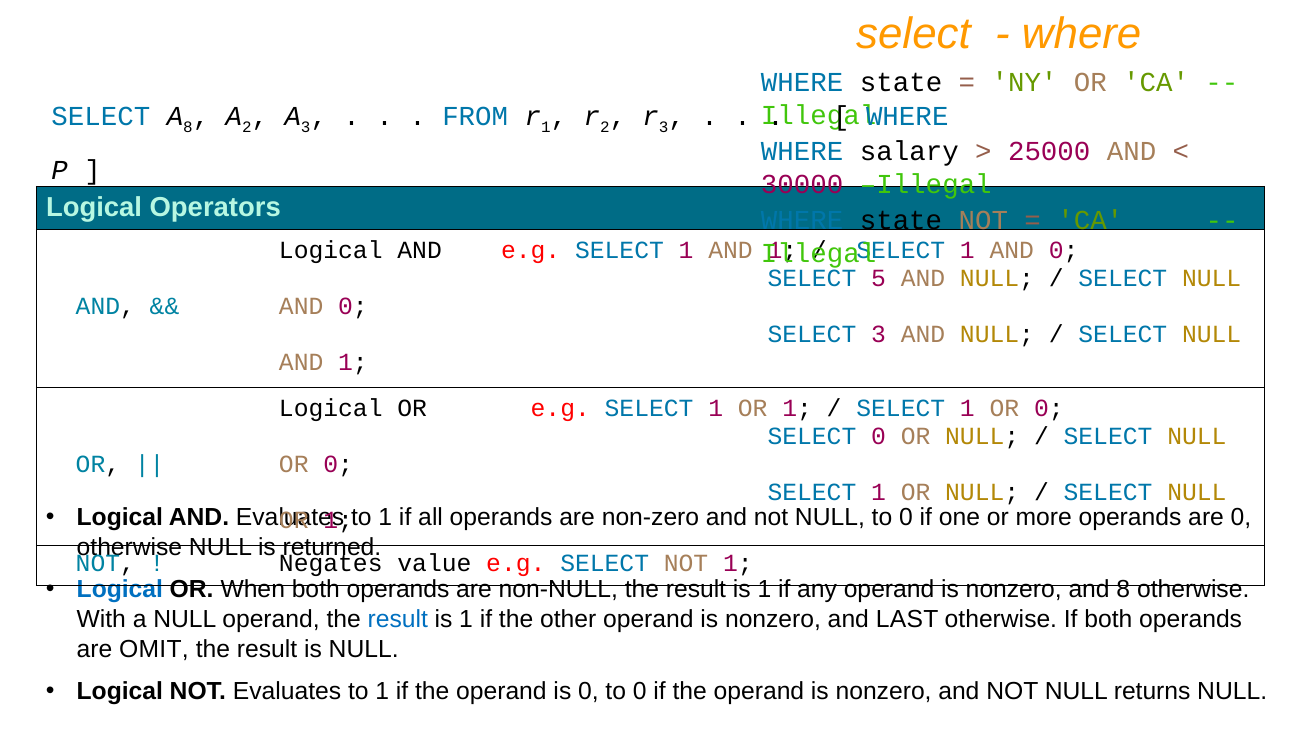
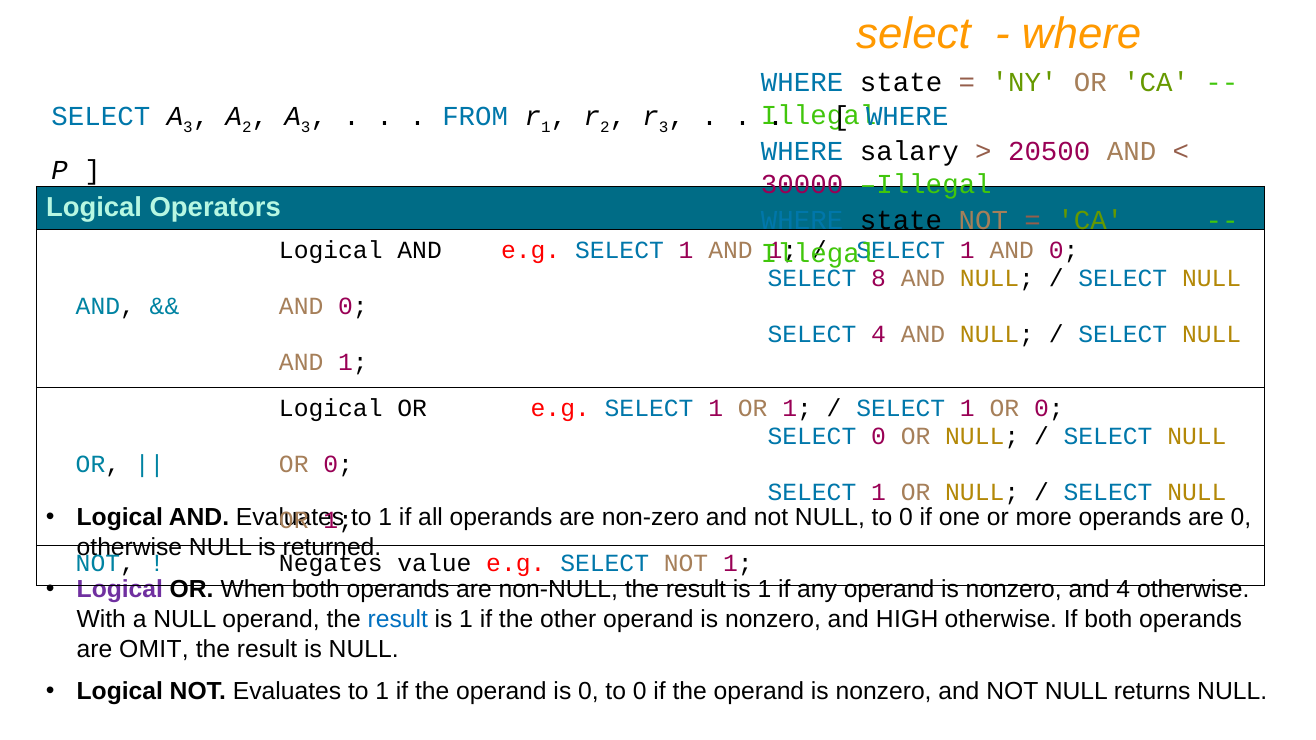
SELECT A 8: 8 -> 3 (188, 127)
25000: 25000 -> 20500 (1049, 152)
5: 5 -> 8 (879, 279)
SELECT 3: 3 -> 4 (879, 335)
Logical colour: blue -> purple (120, 590)
and 8: 8 -> 4 (1123, 590)
LAST: LAST -> HIGH (907, 619)
